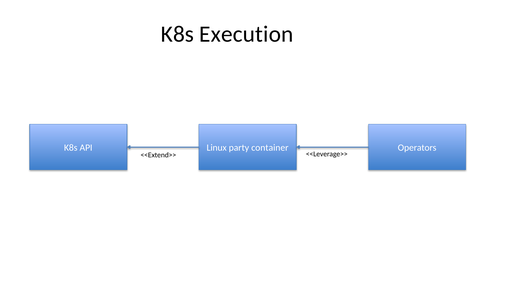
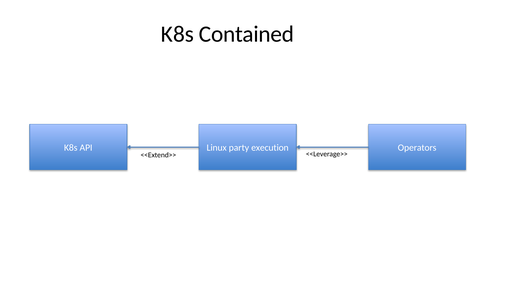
Execution: Execution -> Contained (247, 34)
container: container -> execution (270, 148)
